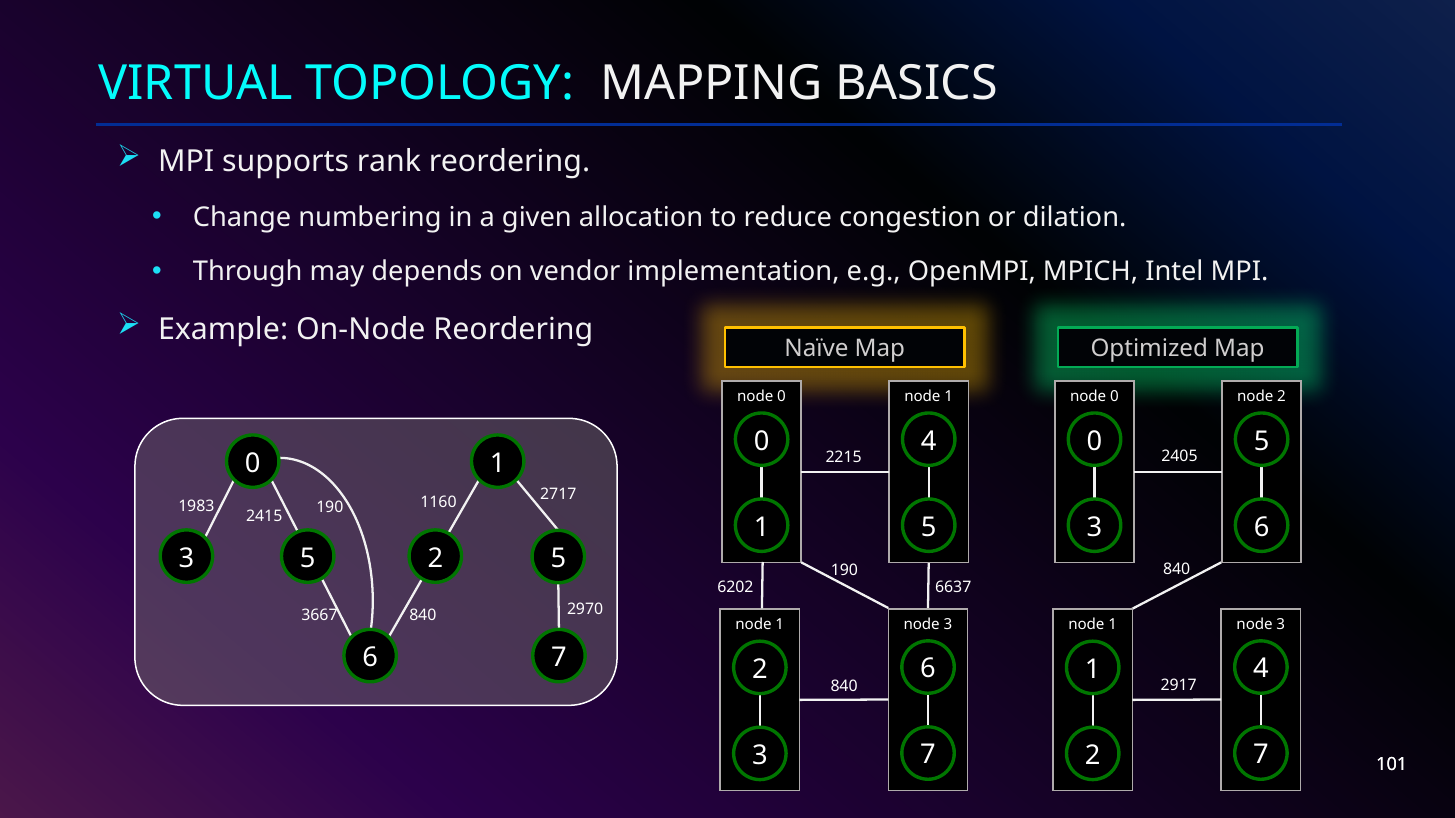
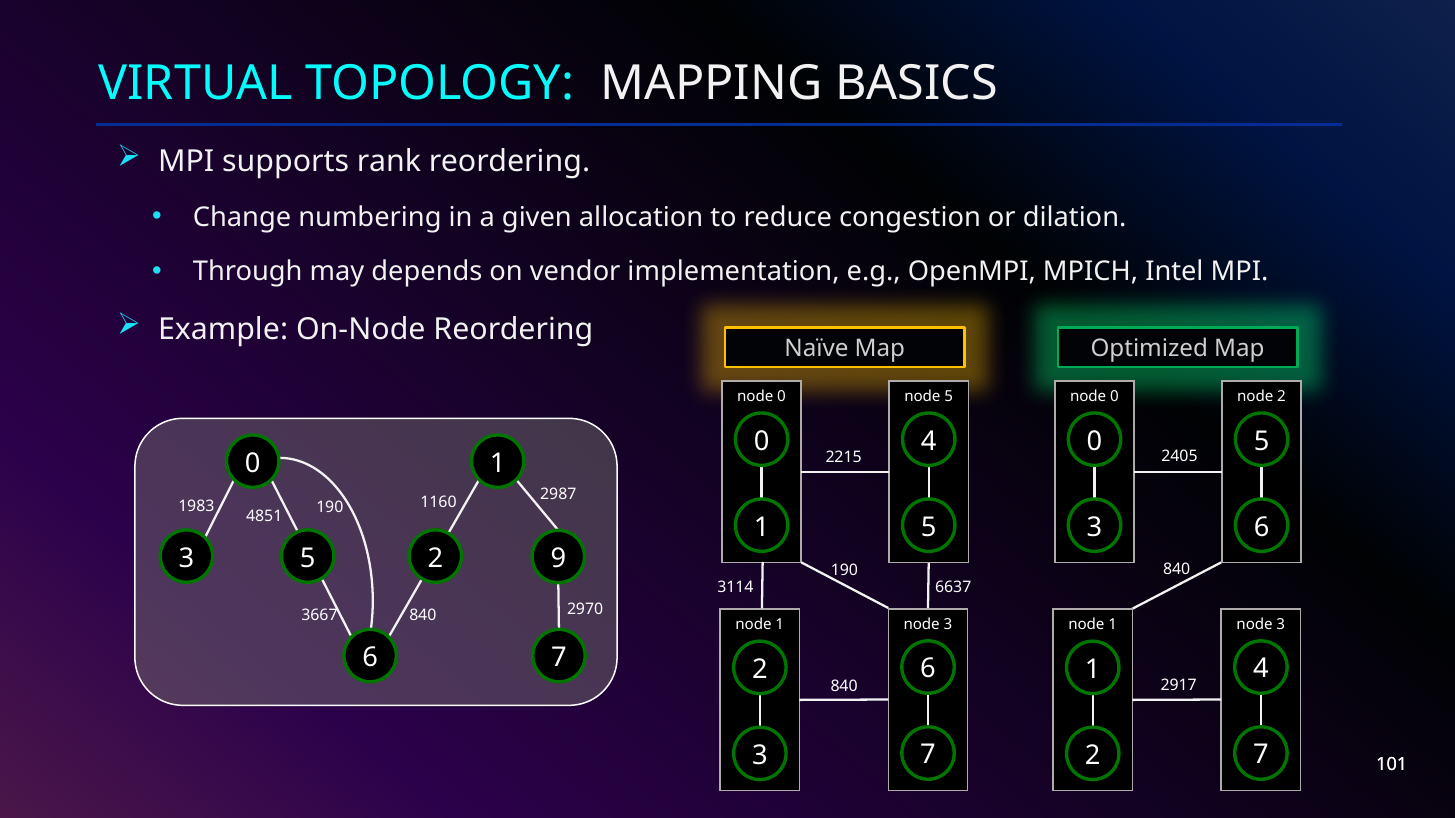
1: 1 -> 5 (949, 397)
2717: 2717 -> 2987 (558, 495)
2415: 2415 -> 4851 (264, 516)
3 5: 5 -> 9 (558, 559)
6202: 6202 -> 3114 (735, 588)
